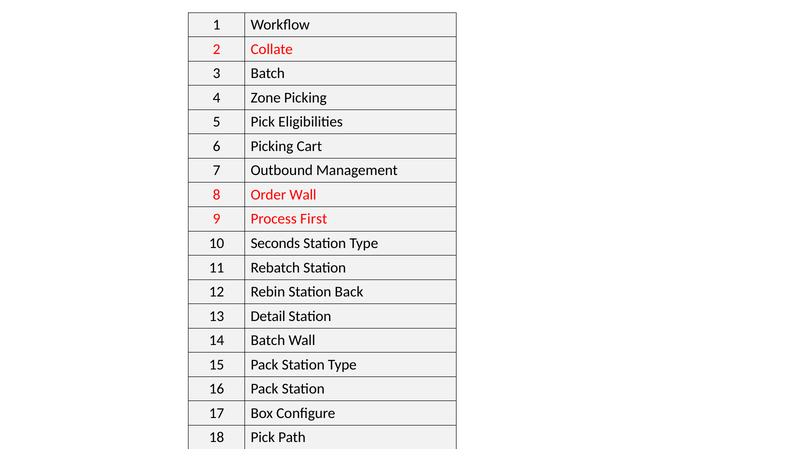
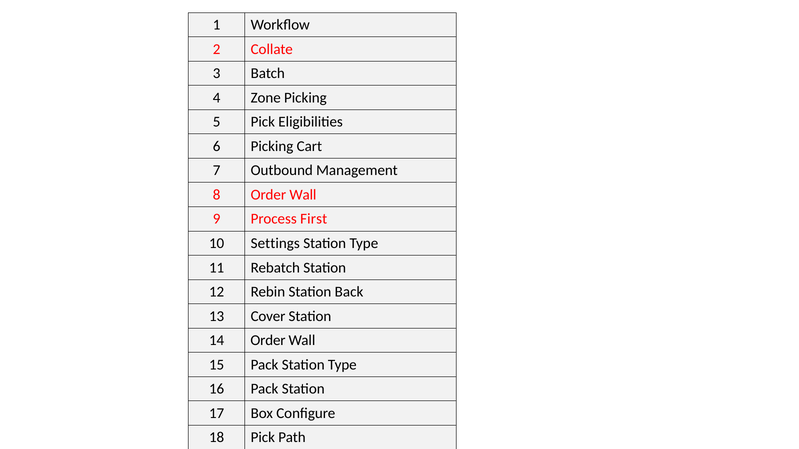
Seconds: Seconds -> Settings (275, 244)
Detail: Detail -> Cover (268, 316)
14 Batch: Batch -> Order (268, 341)
